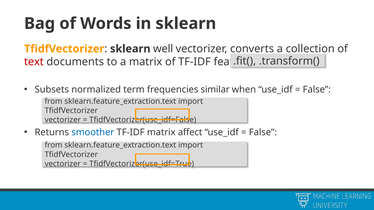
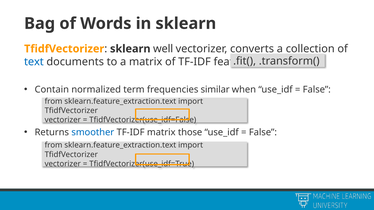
text colour: red -> blue (34, 62)
Subsets: Subsets -> Contain (52, 90)
affect: affect -> those (190, 133)
